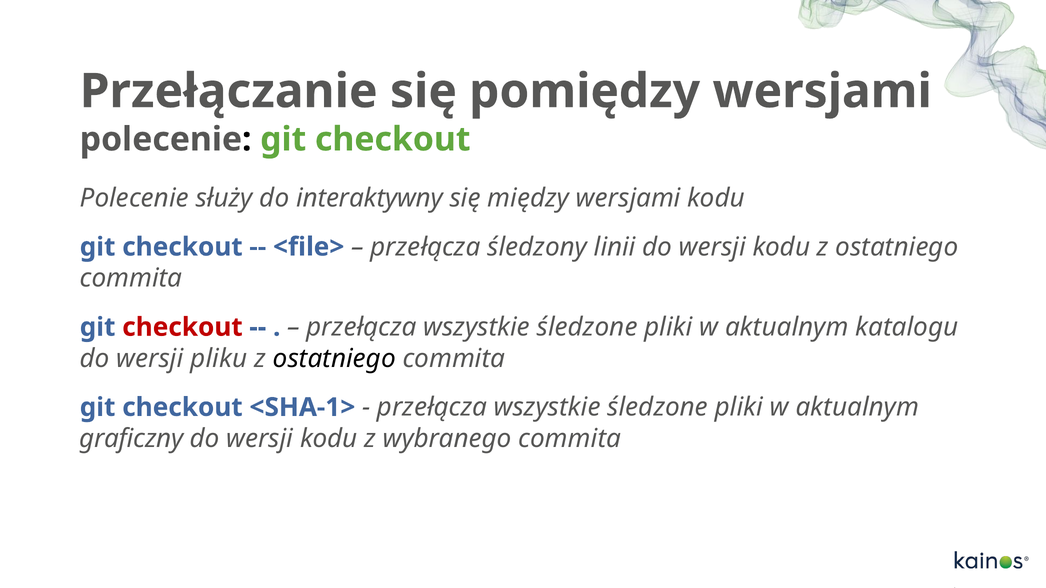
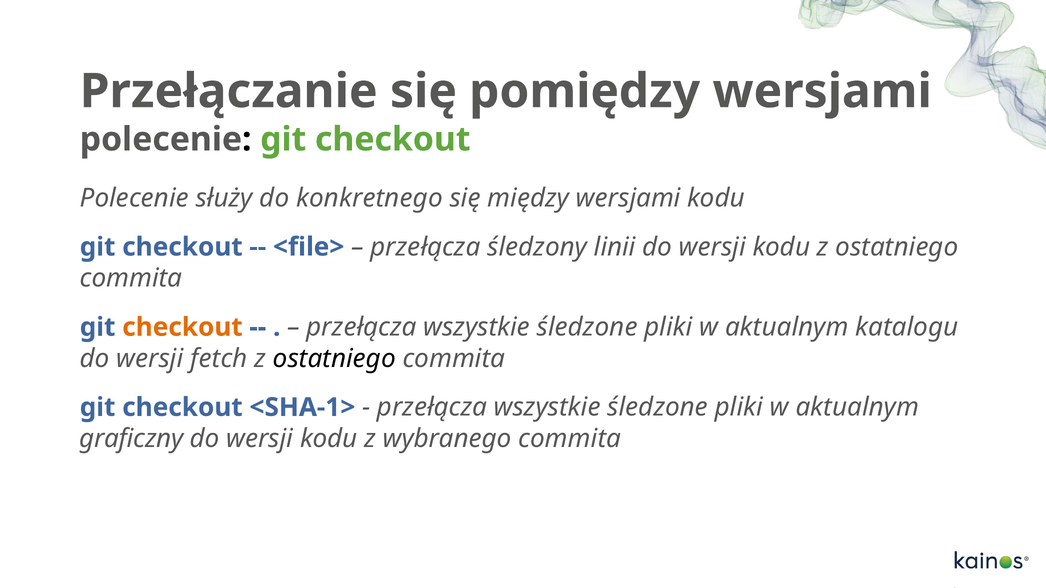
interaktywny: interaktywny -> konkretnego (369, 198)
checkout colour: red -> orange (182, 327)
pliku: pliku -> fetch (219, 359)
